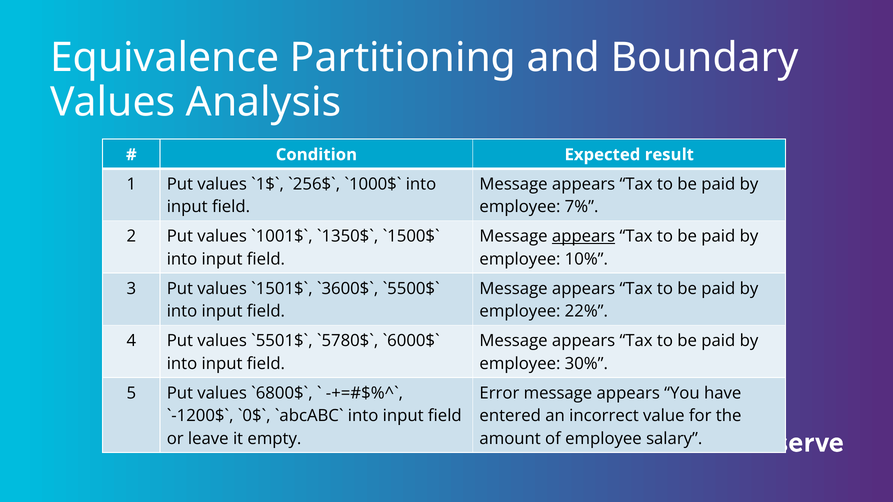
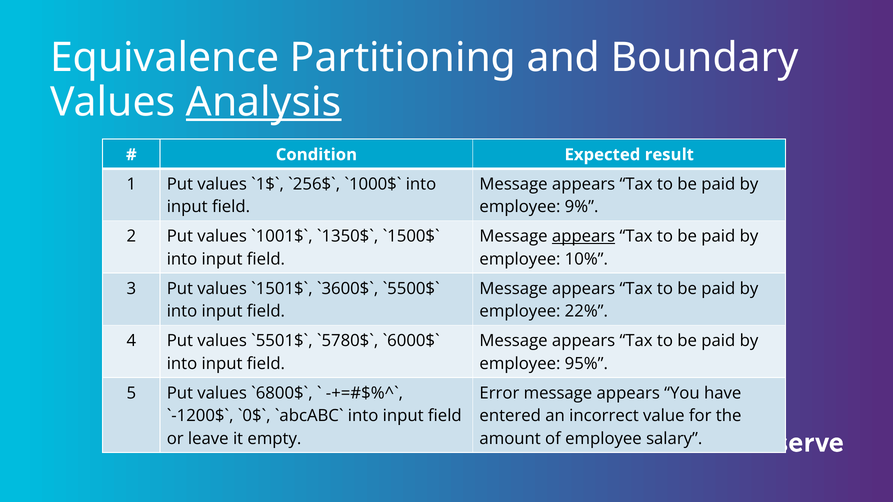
Analysis underline: none -> present (264, 102)
7%: 7% -> 9% (582, 207)
30%: 30% -> 95% (586, 364)
